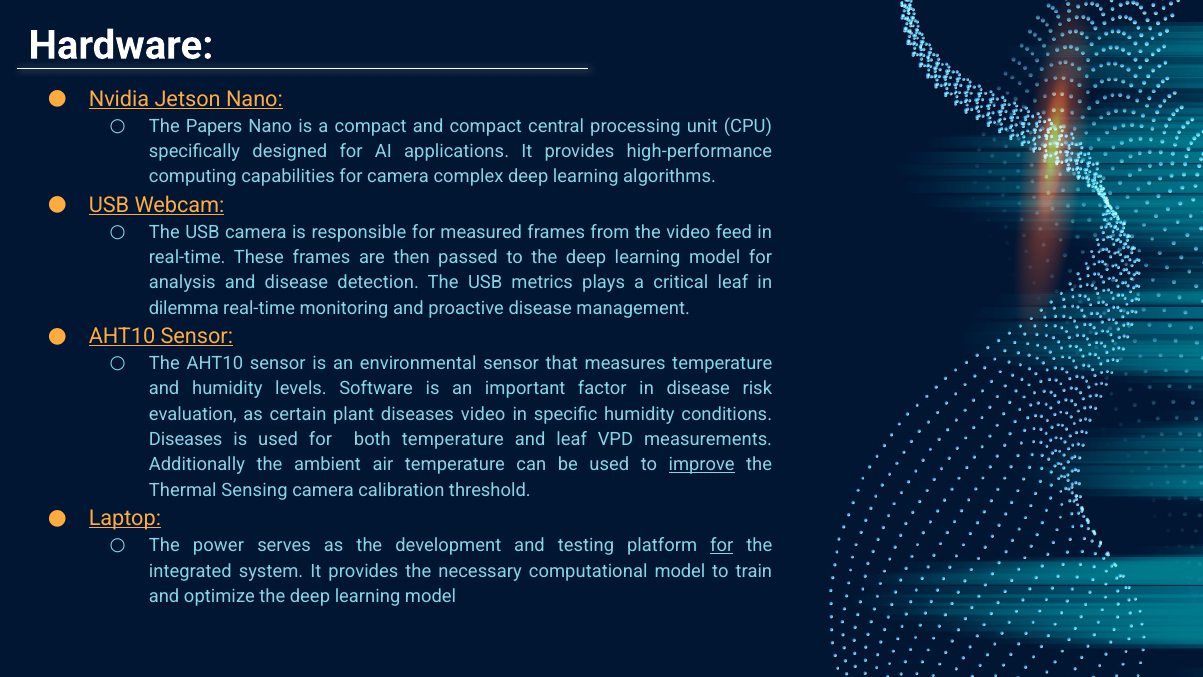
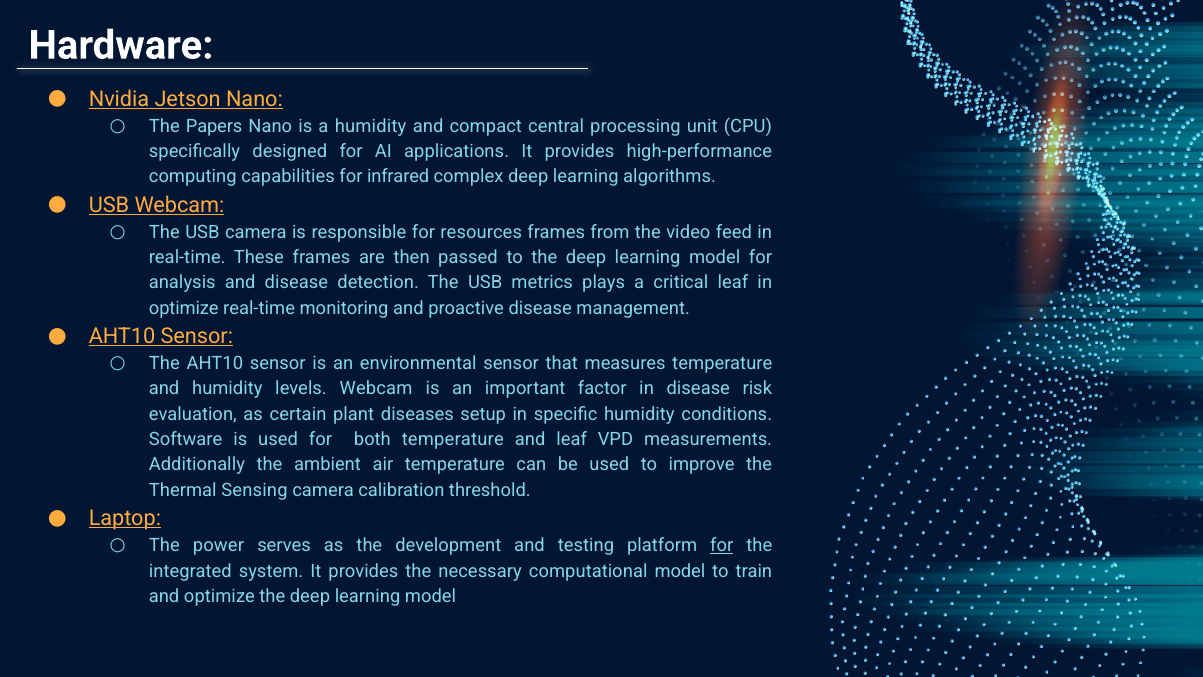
a compact: compact -> humidity (371, 126)
for camera: camera -> infrared (398, 177)
measured: measured -> resources (481, 232)
dilemma: dilemma -> optimize (184, 308)
levels Software: Software -> Webcam (376, 389)
diseases video: video -> setup (483, 414)
Diseases: Diseases -> Software (186, 439)
improve underline: present -> none (702, 465)
